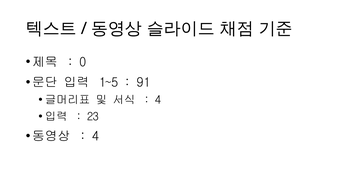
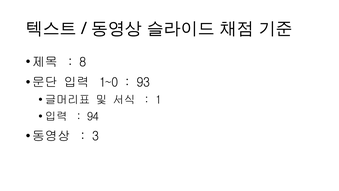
0: 0 -> 8 (83, 62)
1~5: 1~5 -> 1~0 (108, 82)
91: 91 -> 93 (143, 82)
4: 4 -> 1 (158, 100)
23: 23 -> 94 (93, 116)
4: 4 -> 3 (96, 136)
